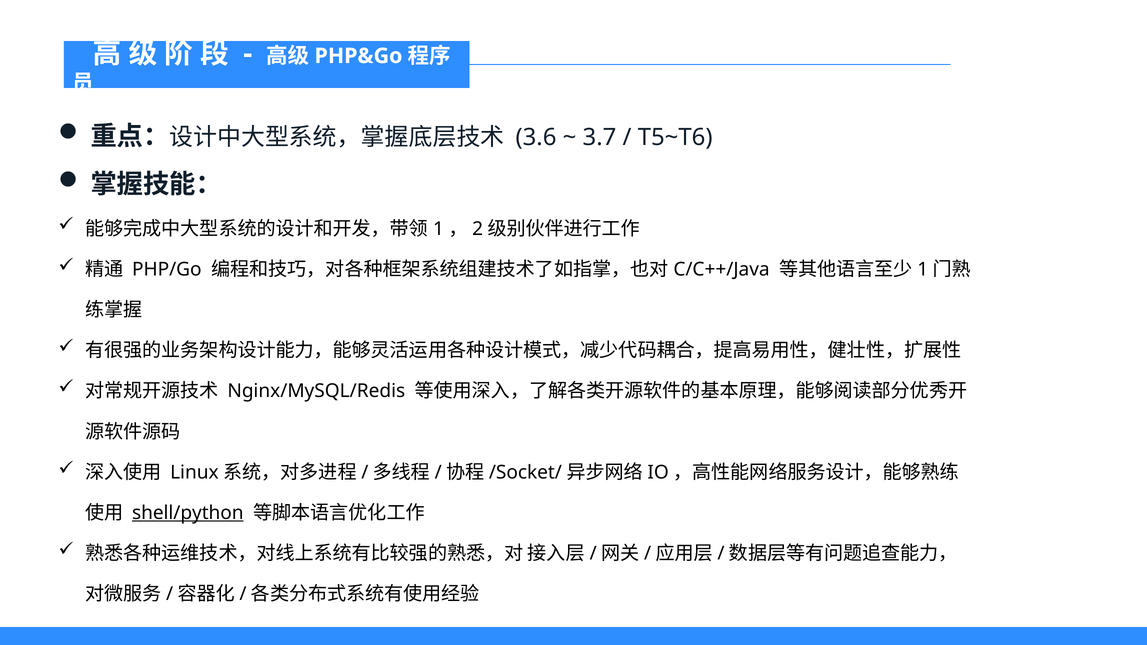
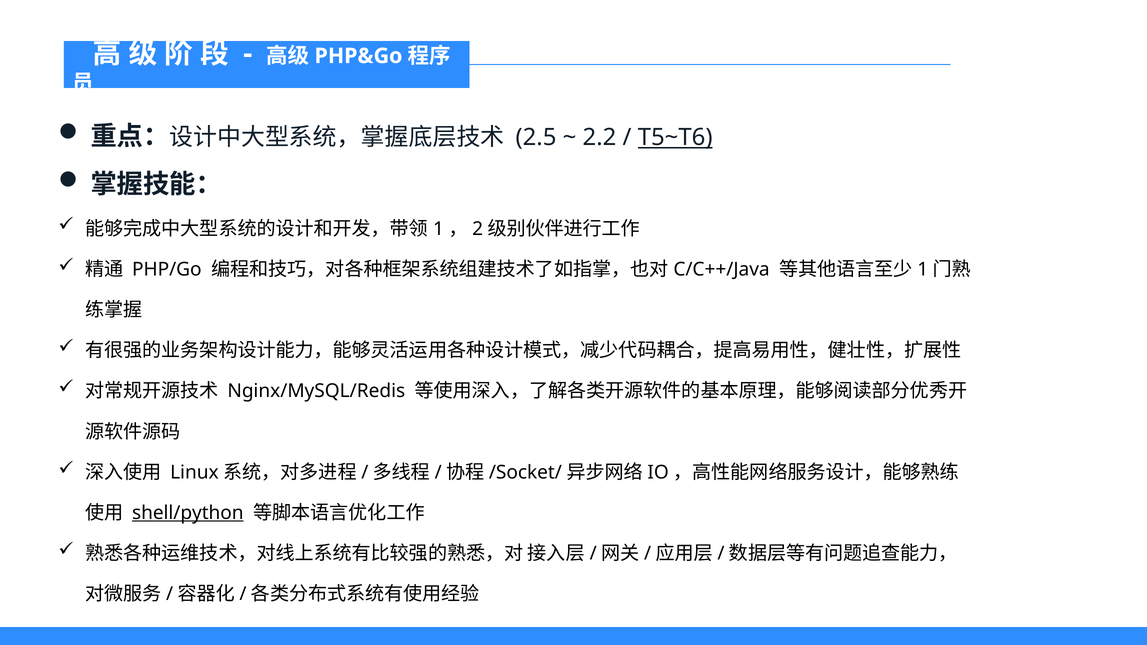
3.6: 3.6 -> 2.5 (536, 137)
3.7: 3.7 -> 2.2 (599, 137)
T5~T6 underline: none -> present (675, 137)
